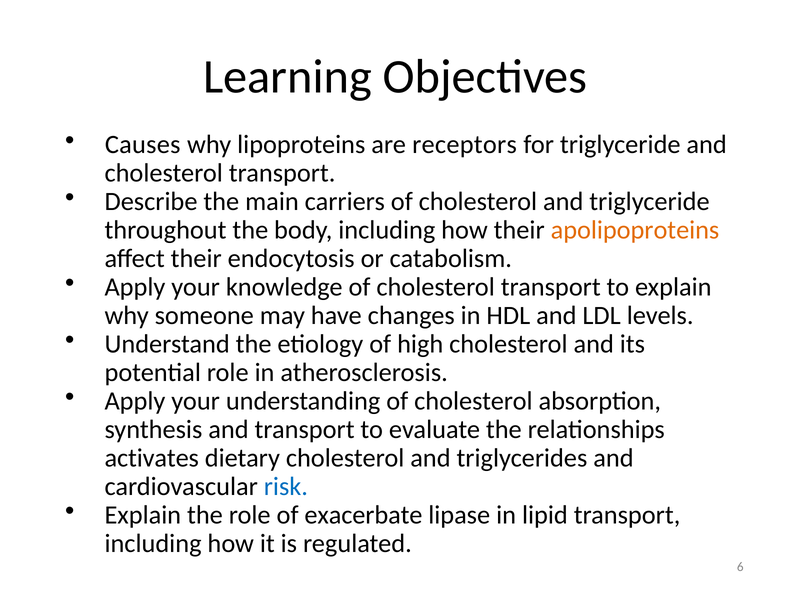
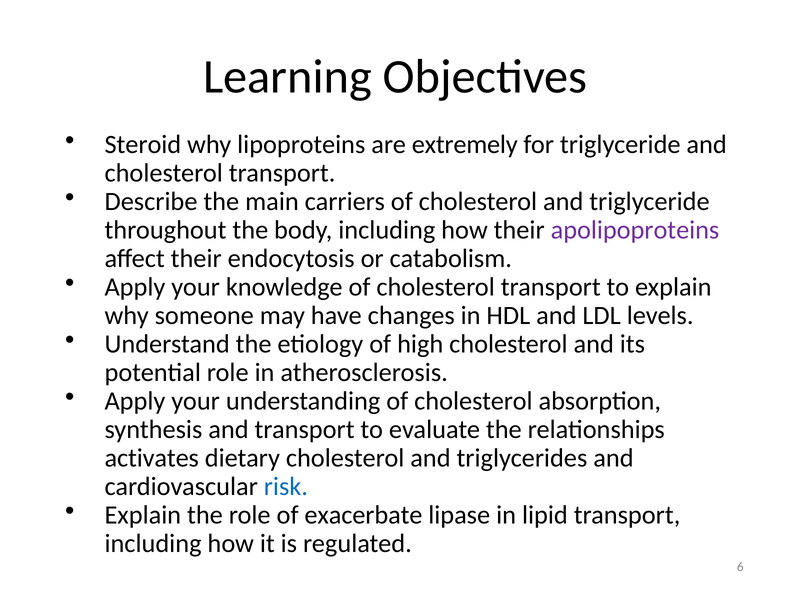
Causes: Causes -> Steroid (143, 144)
receptors: receptors -> extremely (465, 144)
apolipoproteins colour: orange -> purple (635, 230)
